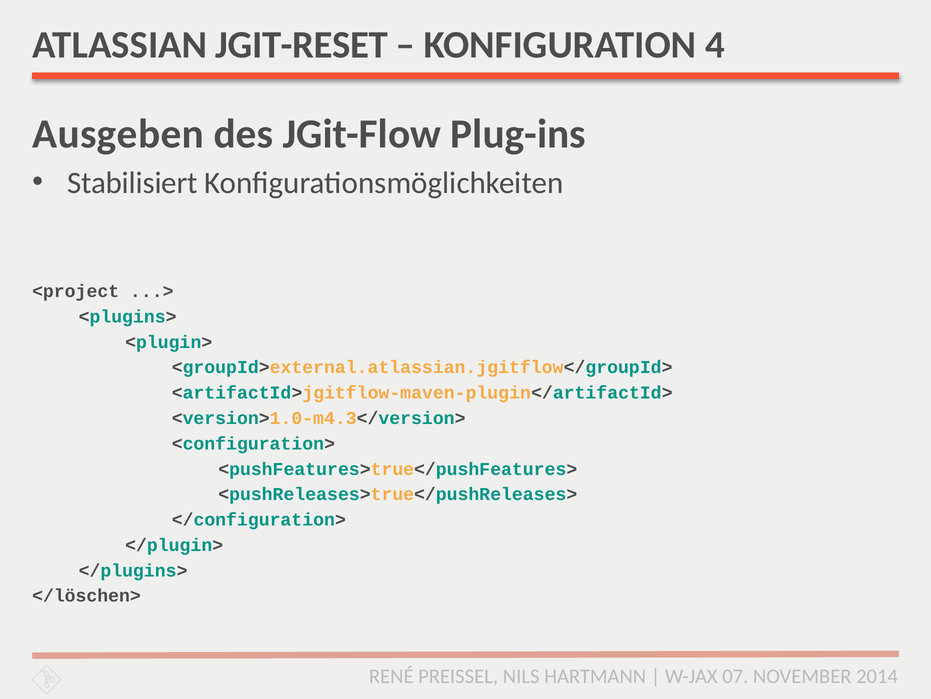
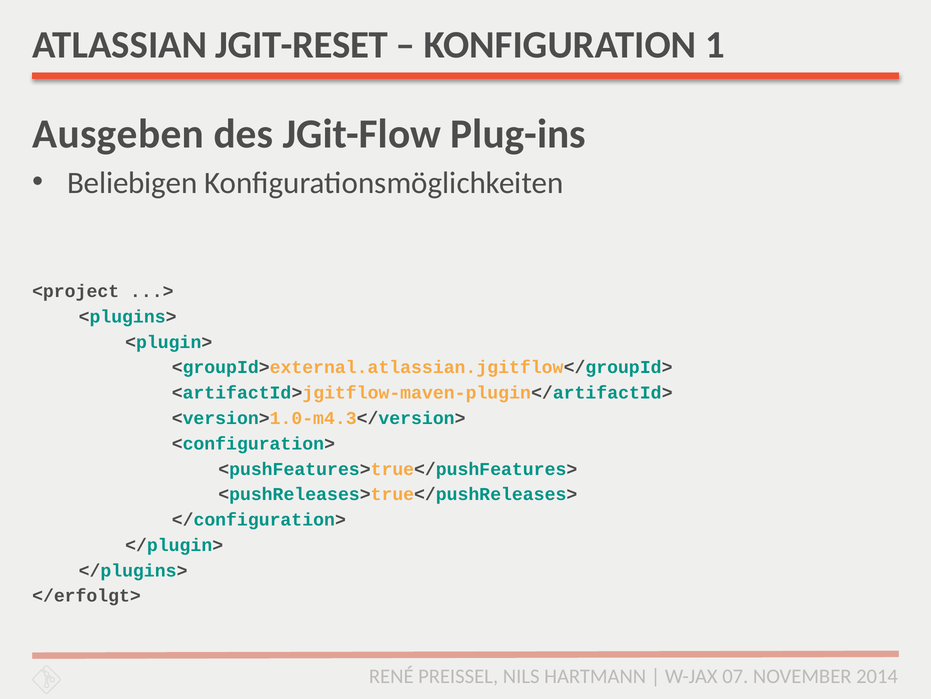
4: 4 -> 1 (715, 45)
Stabilisiert: Stabilisiert -> Beliebigen (132, 183)
</löschen>: </löschen> -> </erfolgt> (86, 595)
